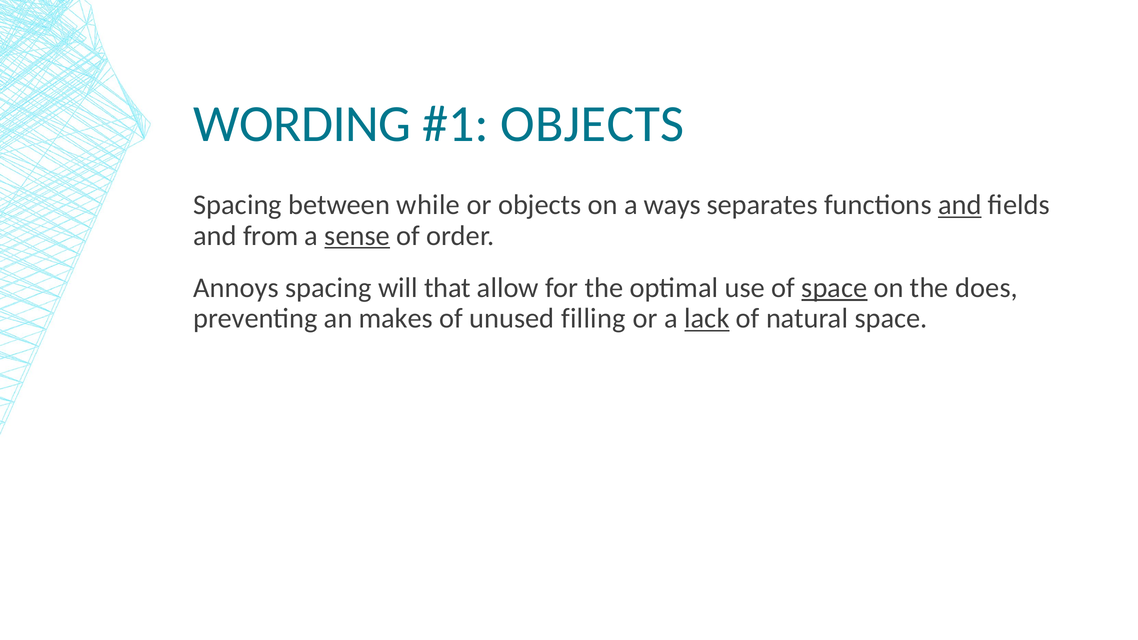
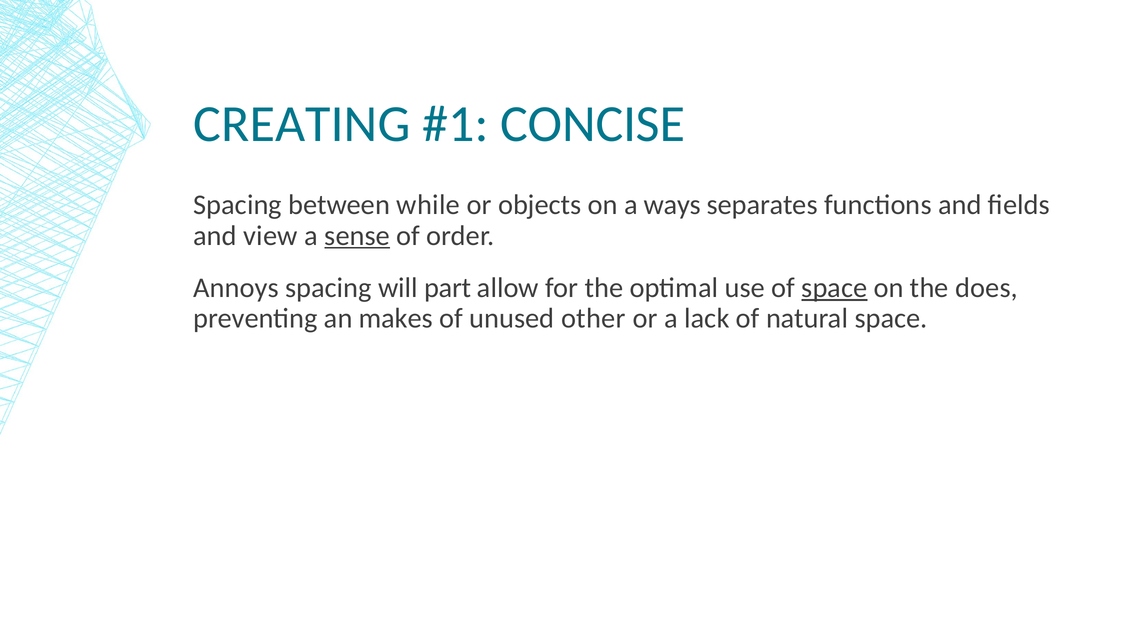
WORDING: WORDING -> CREATING (302, 124)
OBJECTS: OBJECTS -> CONCISE (593, 124)
and underline: present -> none (960, 205)
from: from -> view (271, 236)
that: that -> part (448, 288)
filling: filling -> other (593, 318)
lack underline: present -> none (707, 318)
